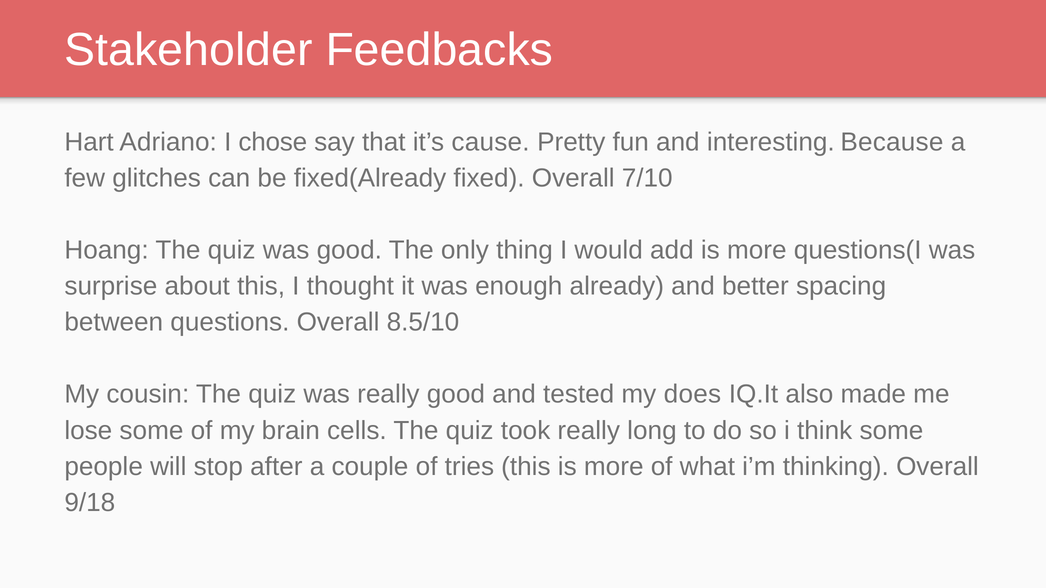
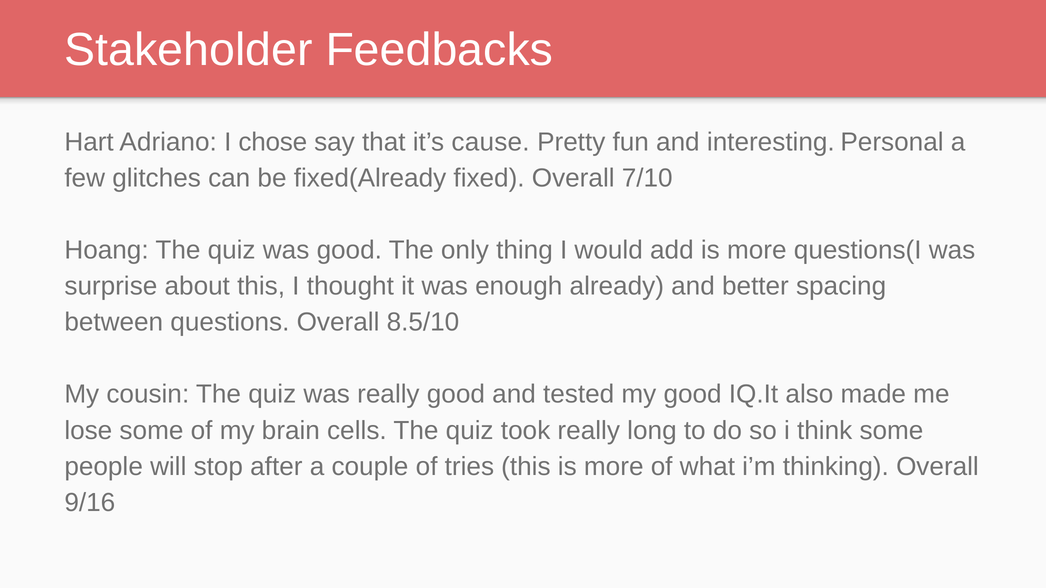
Because: Because -> Personal (892, 142)
my does: does -> good (693, 395)
9/18: 9/18 -> 9/16 (90, 503)
